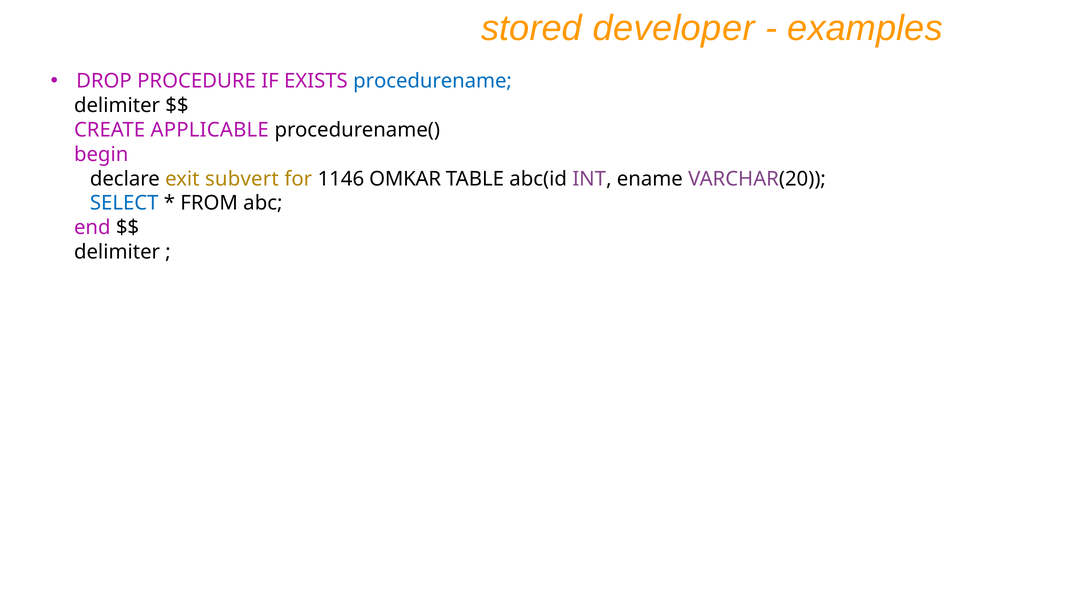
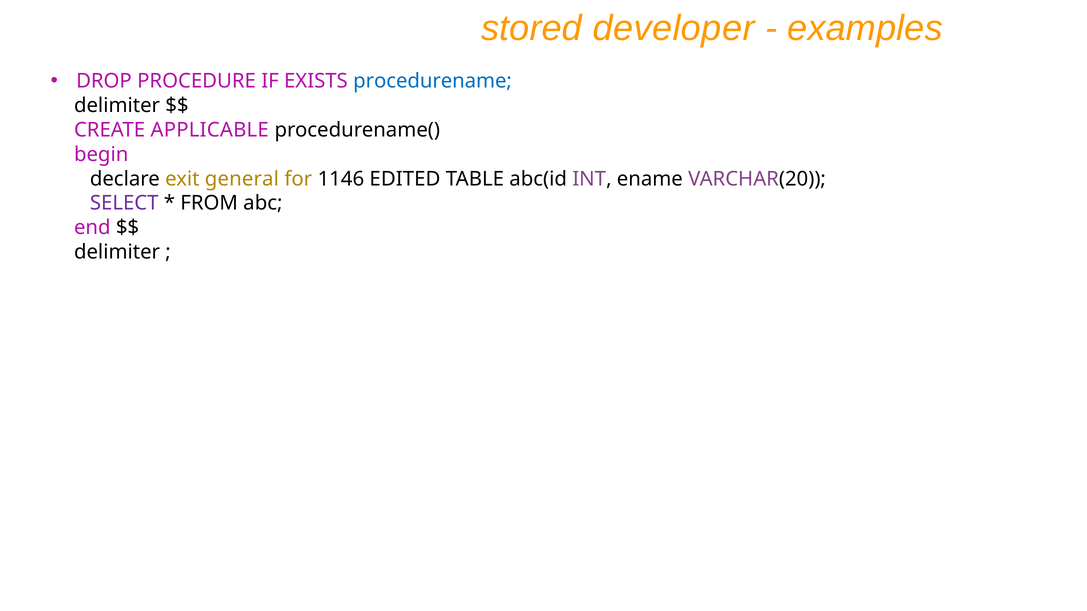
subvert: subvert -> general (242, 179)
OMKAR: OMKAR -> EDITED (405, 179)
SELECT colour: blue -> purple (124, 203)
